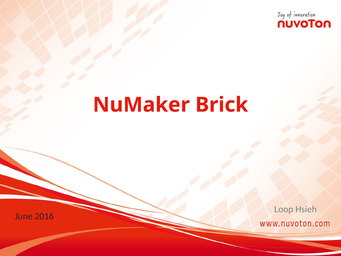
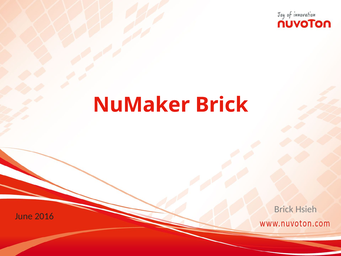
Loop: Loop -> Brick (284, 209)
